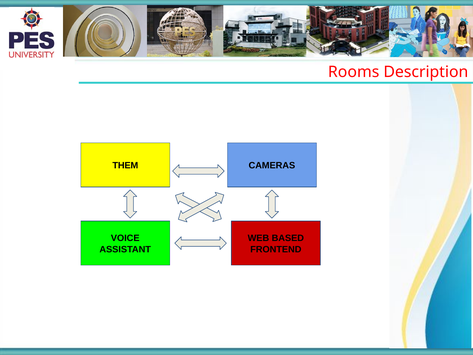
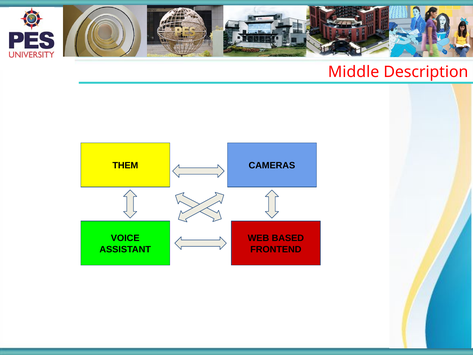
Rooms: Rooms -> Middle (354, 72)
